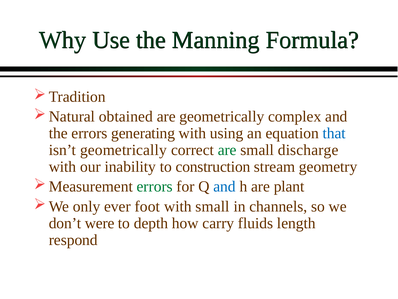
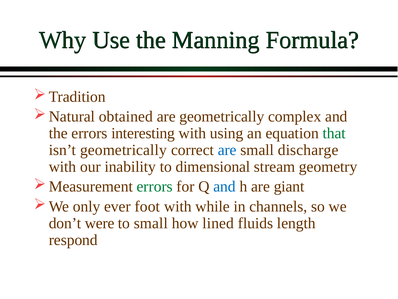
generating: generating -> interesting (143, 133)
that colour: blue -> green (334, 133)
are colour: green -> blue (227, 150)
construction: construction -> dimensional (213, 166)
plant: plant -> giant (289, 186)
with small: small -> while (213, 206)
to depth: depth -> small (151, 223)
carry: carry -> lined (218, 223)
